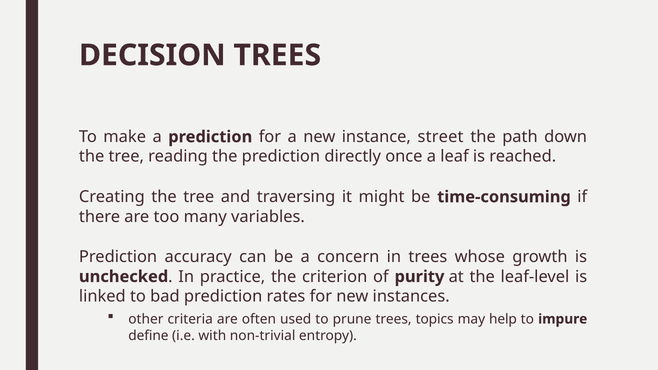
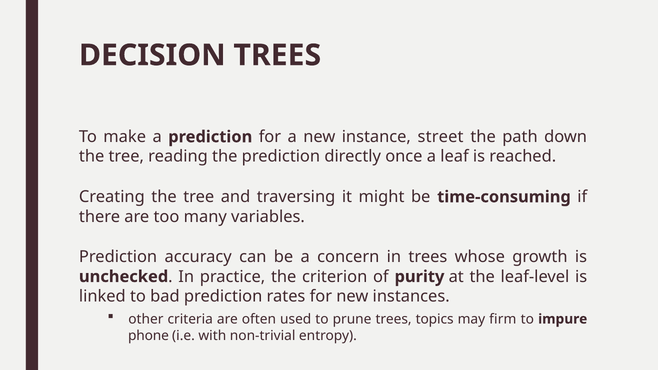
help: help -> firm (503, 319)
define: define -> phone (148, 336)
